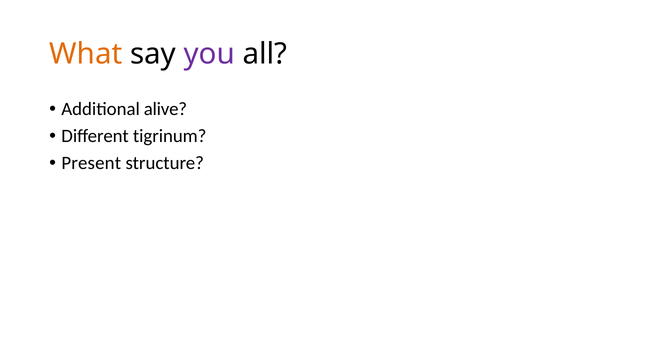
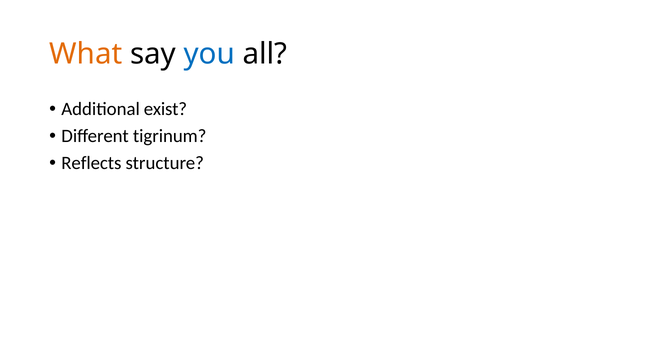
you colour: purple -> blue (209, 54)
alive: alive -> exist (165, 109)
Present: Present -> Reflects (91, 163)
